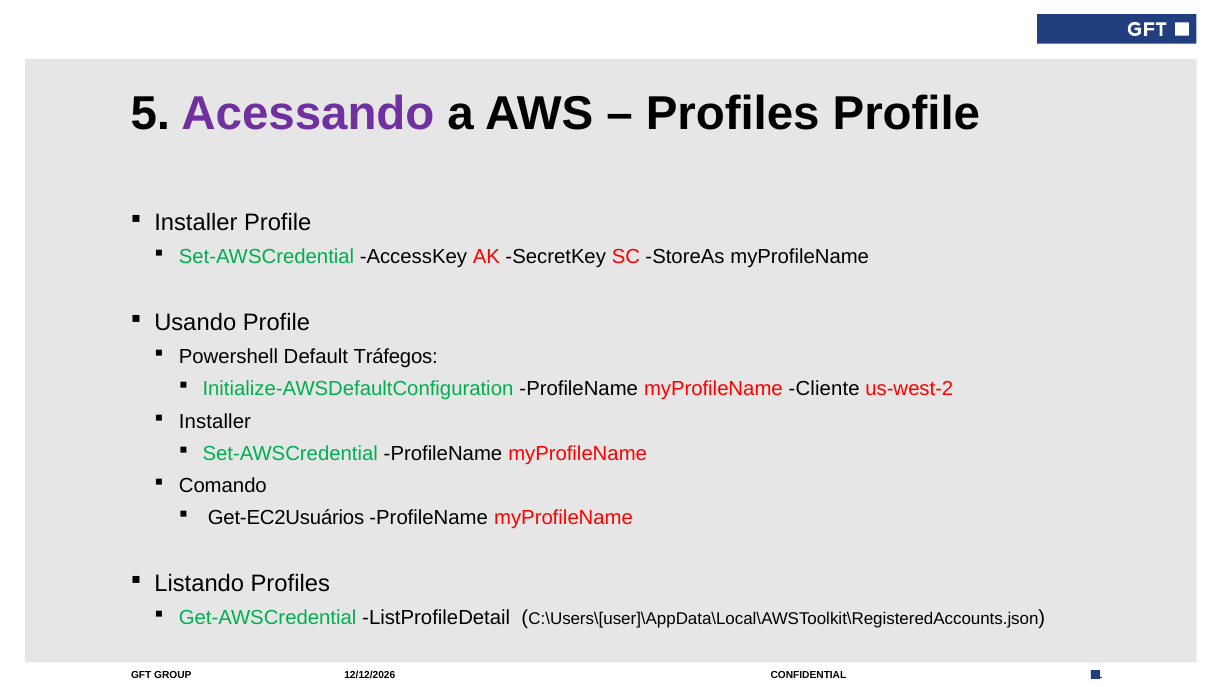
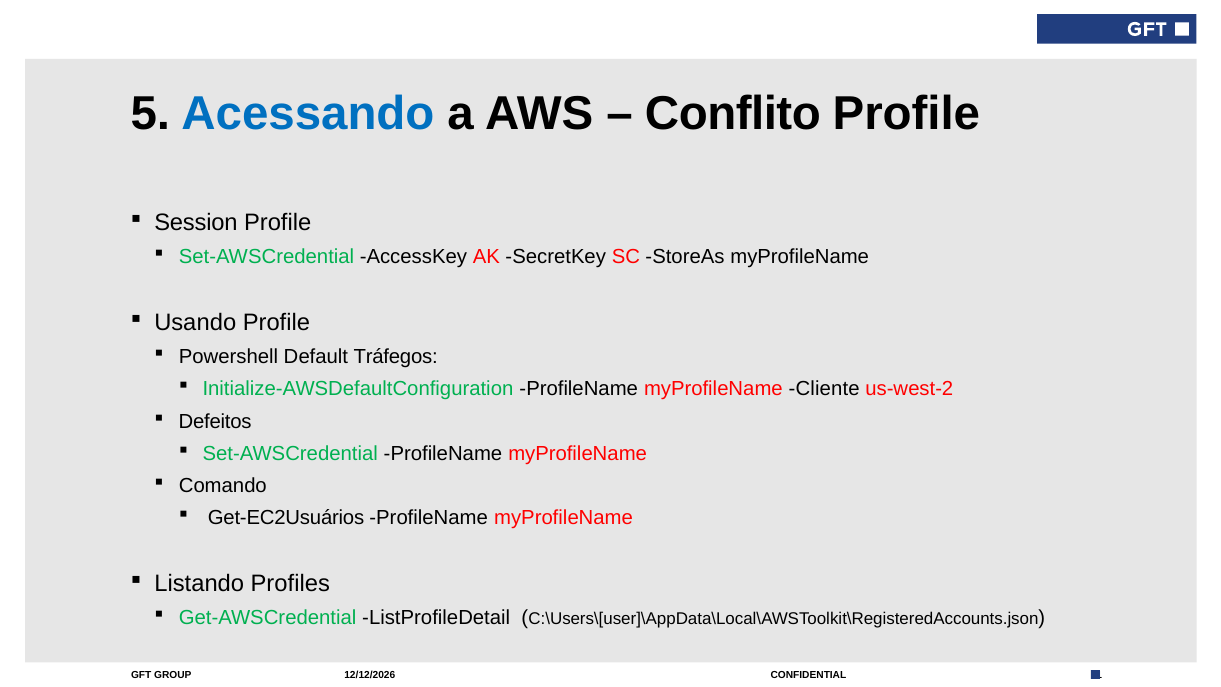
Acessando colour: purple -> blue (308, 114)
Profiles: Profiles -> Conflito (733, 114)
Installer: Installer -> Session (196, 223)
Installer: Installer -> Defeitos (215, 421)
